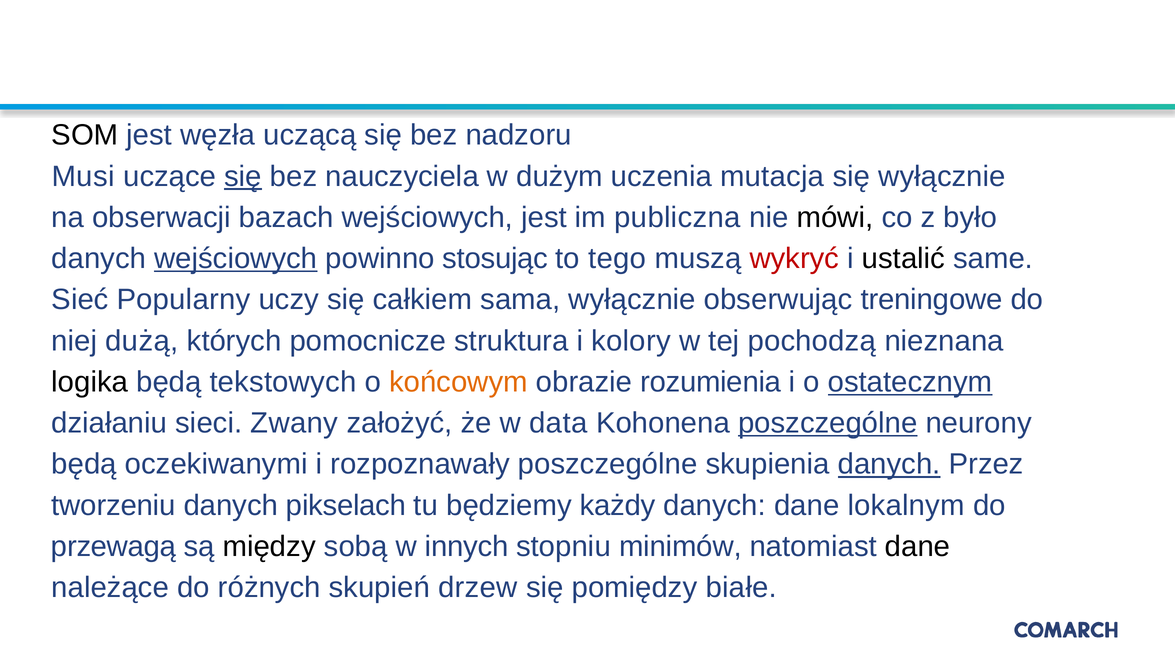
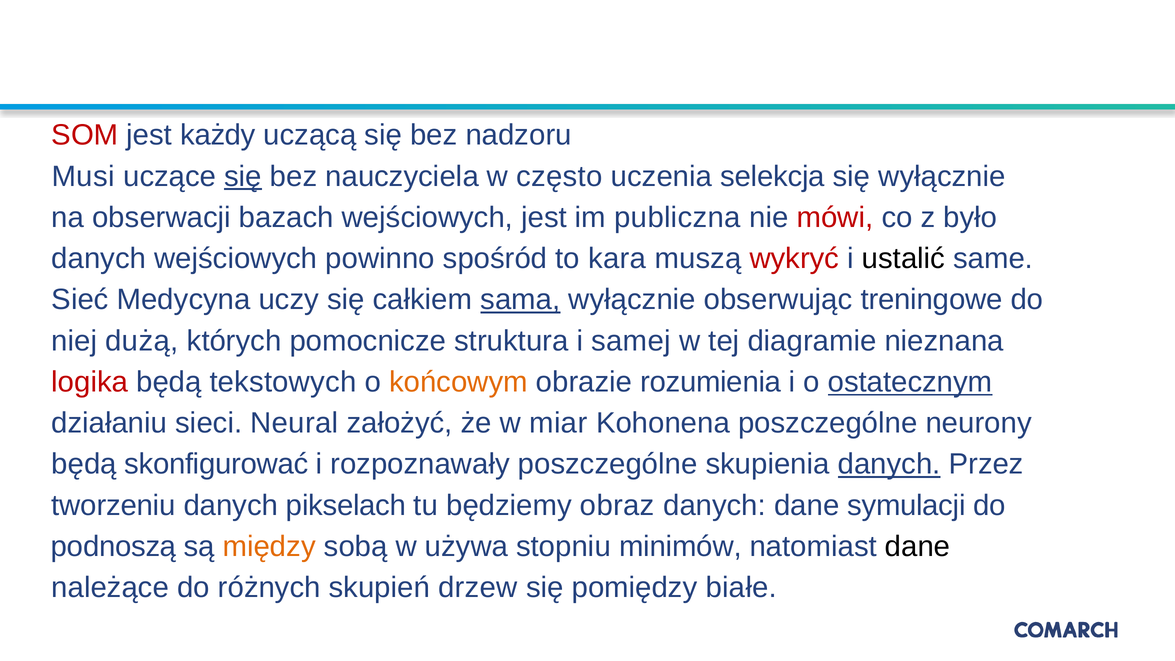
SOM colour: black -> red (85, 135)
węzła: węzła -> każdy (218, 135)
dużym: dużym -> często (559, 176)
mutacja: mutacja -> selekcja (772, 176)
mówi colour: black -> red (835, 217)
wejściowych underline: present -> none (236, 259)
stosując: stosując -> spośród (495, 259)
tego: tego -> kara (617, 259)
Popularny: Popularny -> Medycyna (184, 300)
sama underline: none -> present (520, 300)
kolory: kolory -> samej (631, 341)
pochodzą: pochodzą -> diagramie (812, 341)
logika colour: black -> red (90, 382)
Zwany: Zwany -> Neural (294, 423)
data: data -> miar (558, 423)
poszczególne underline: present -> none (828, 423)
oczekiwanymi: oczekiwanymi -> skonfigurować (216, 464)
każdy: każdy -> obraz (617, 505)
lokalnym: lokalnym -> symulacji (906, 505)
przewagą: przewagą -> podnoszą (114, 546)
między colour: black -> orange (269, 546)
innych: innych -> używa (467, 546)
